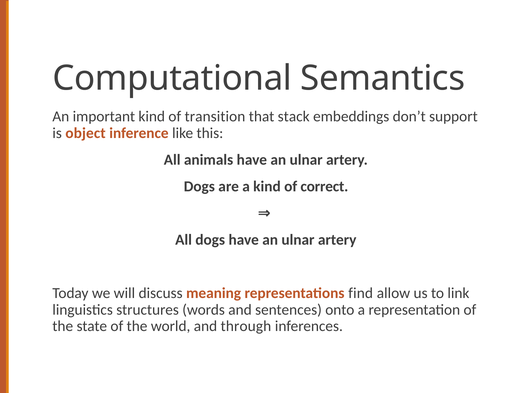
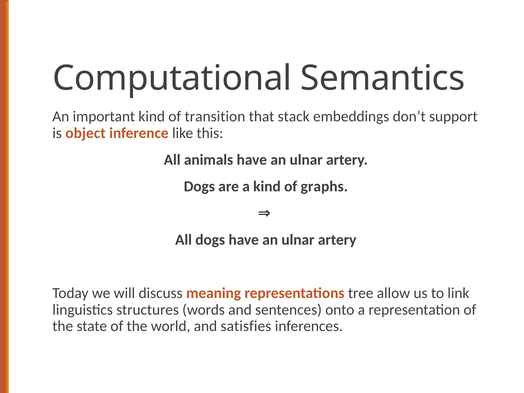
correct: correct -> graphs (324, 186)
find: find -> tree (361, 293)
through: through -> satisfies (246, 326)
